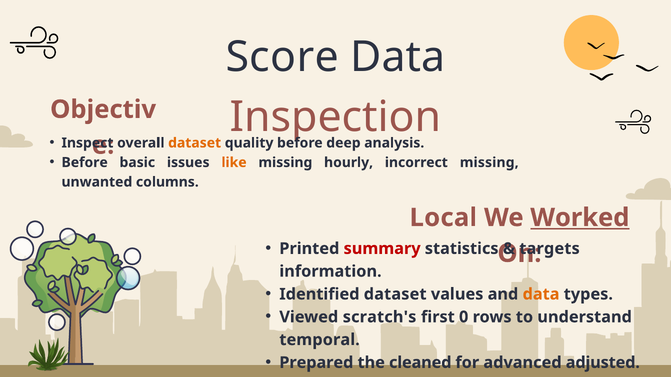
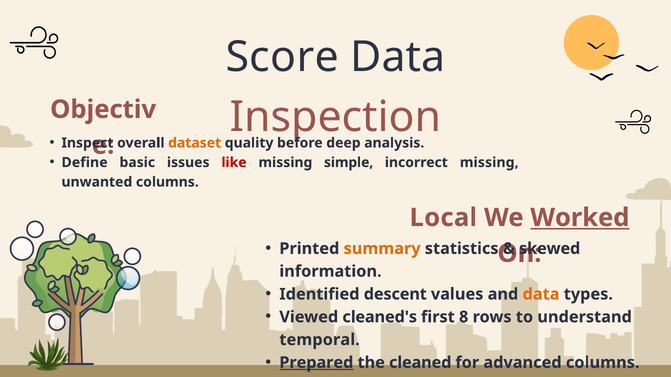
Before: Before -> Define (85, 163)
like colour: orange -> red (234, 163)
hourly: hourly -> simple (349, 163)
summary colour: red -> orange (382, 249)
targets: targets -> skewed (550, 249)
Identified dataset: dataset -> descent (395, 294)
scratch's: scratch's -> cleaned's (380, 317)
0: 0 -> 8 (464, 317)
Prepared underline: none -> present (316, 363)
advanced adjusted: adjusted -> columns (603, 363)
